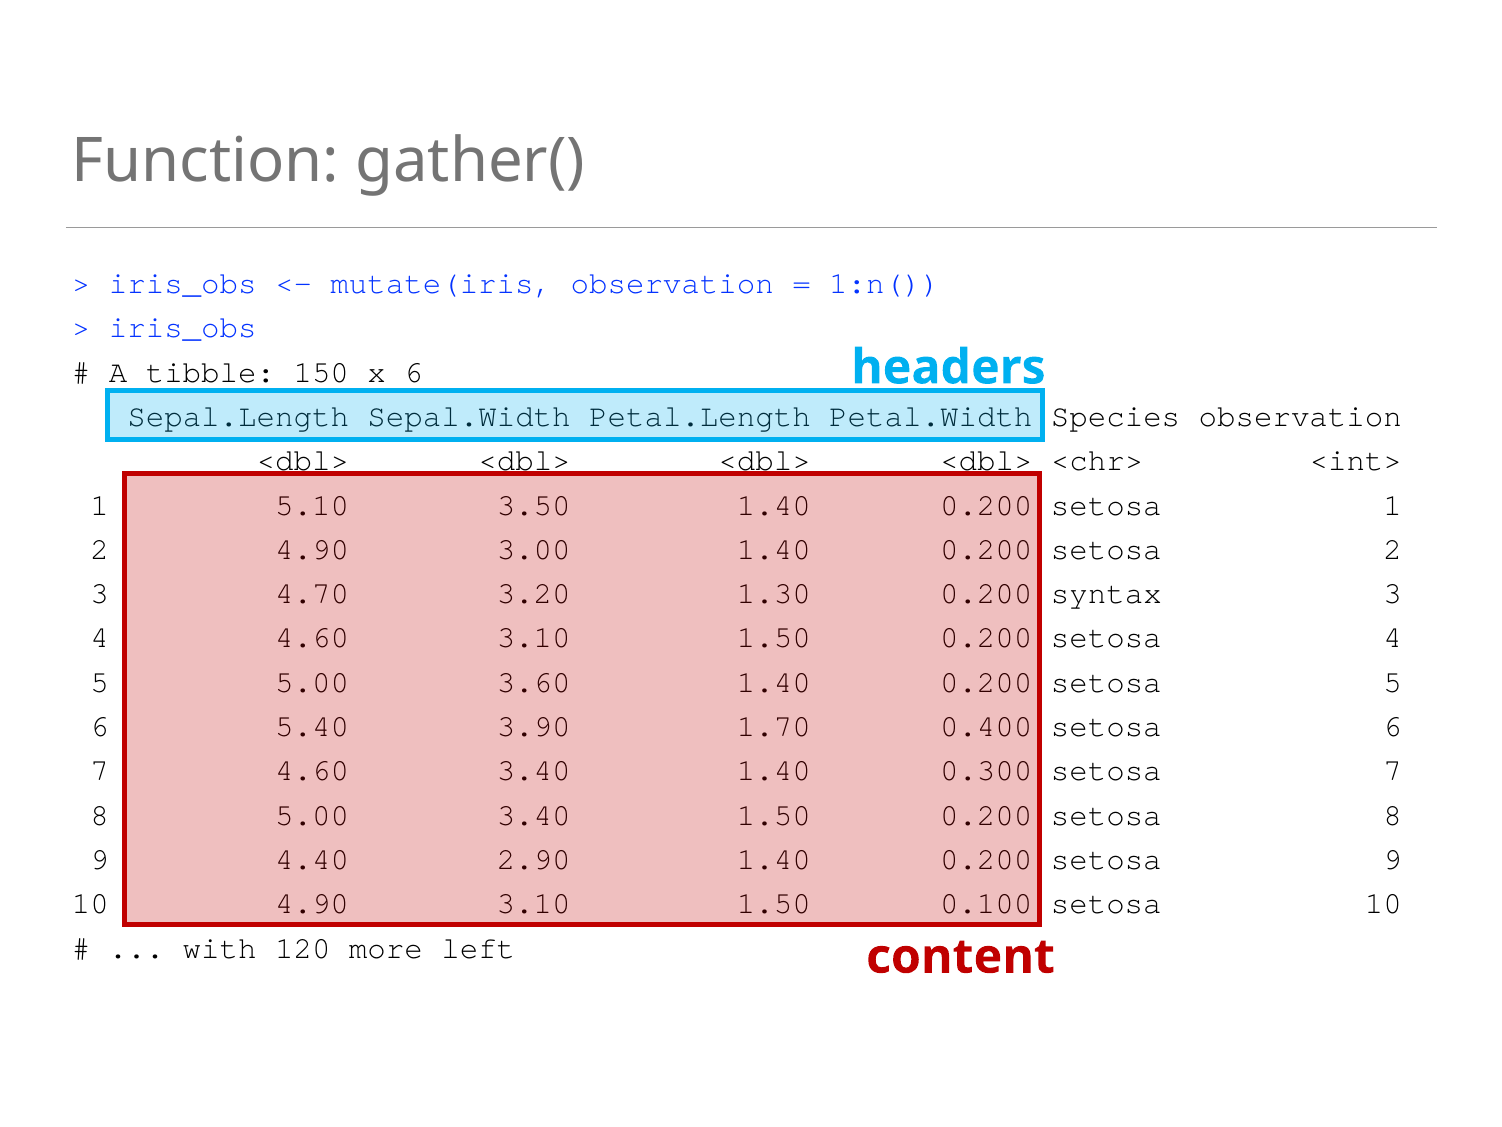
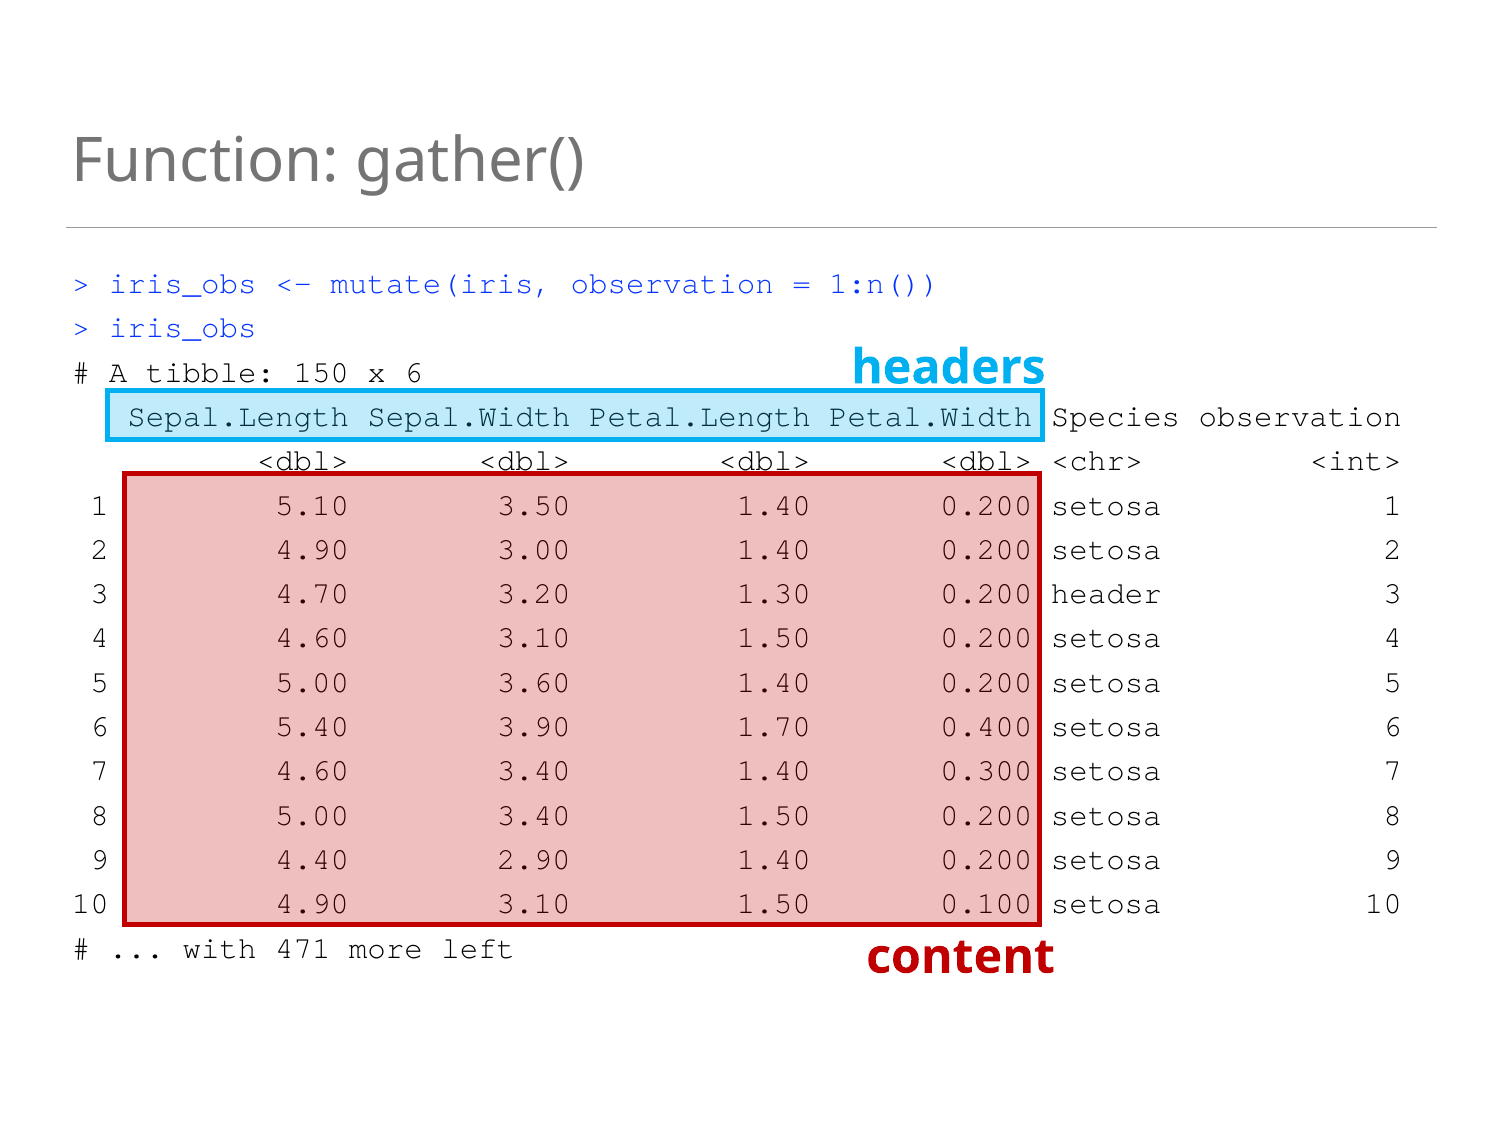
syntax: syntax -> header (1106, 593)
120: 120 -> 471 (303, 947)
